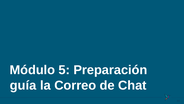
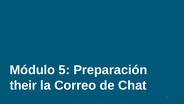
guía: guía -> their (23, 85)
